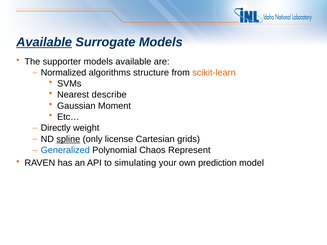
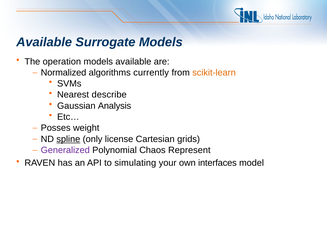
Available underline: present -> none (44, 42)
supporter: supporter -> operation (62, 62)
structure: structure -> currently (151, 73)
Moment: Moment -> Analysis (115, 106)
Directly: Directly -> Posses (56, 128)
Generalized colour: blue -> purple (65, 150)
prediction: prediction -> interfaces (217, 163)
